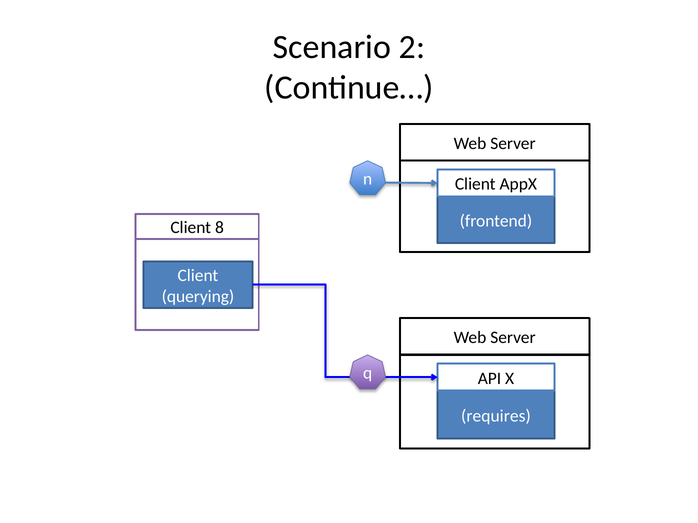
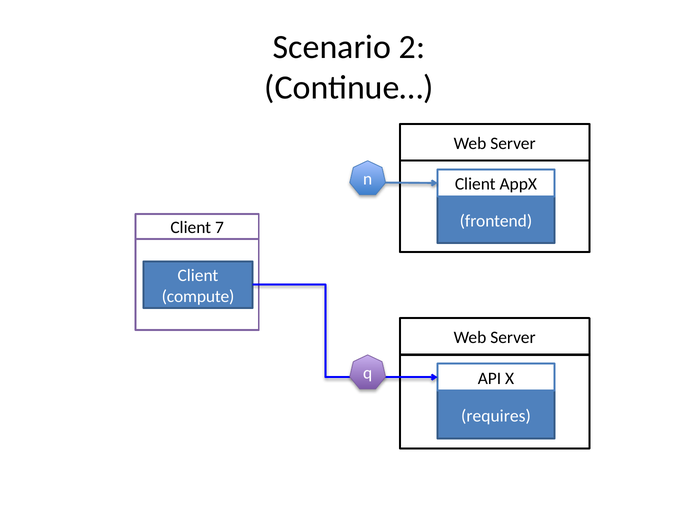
8: 8 -> 7 (220, 228)
querying: querying -> compute (198, 297)
